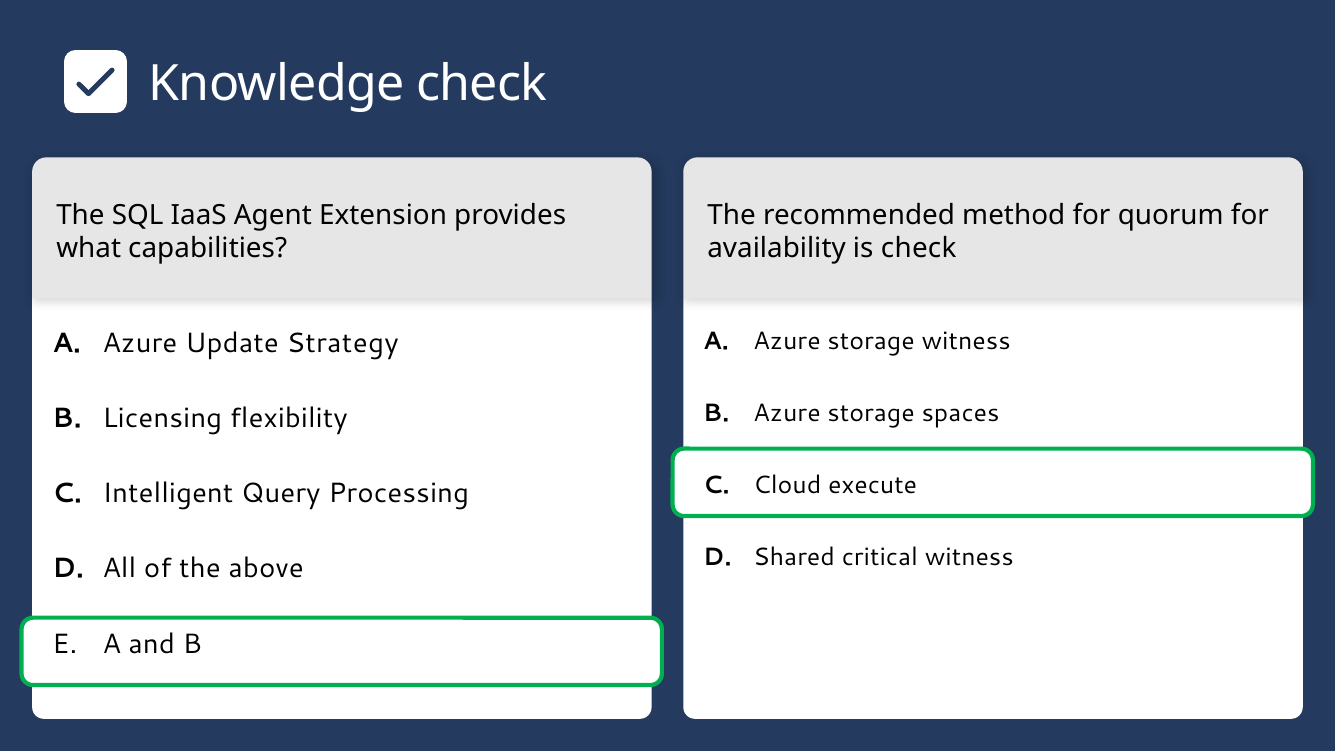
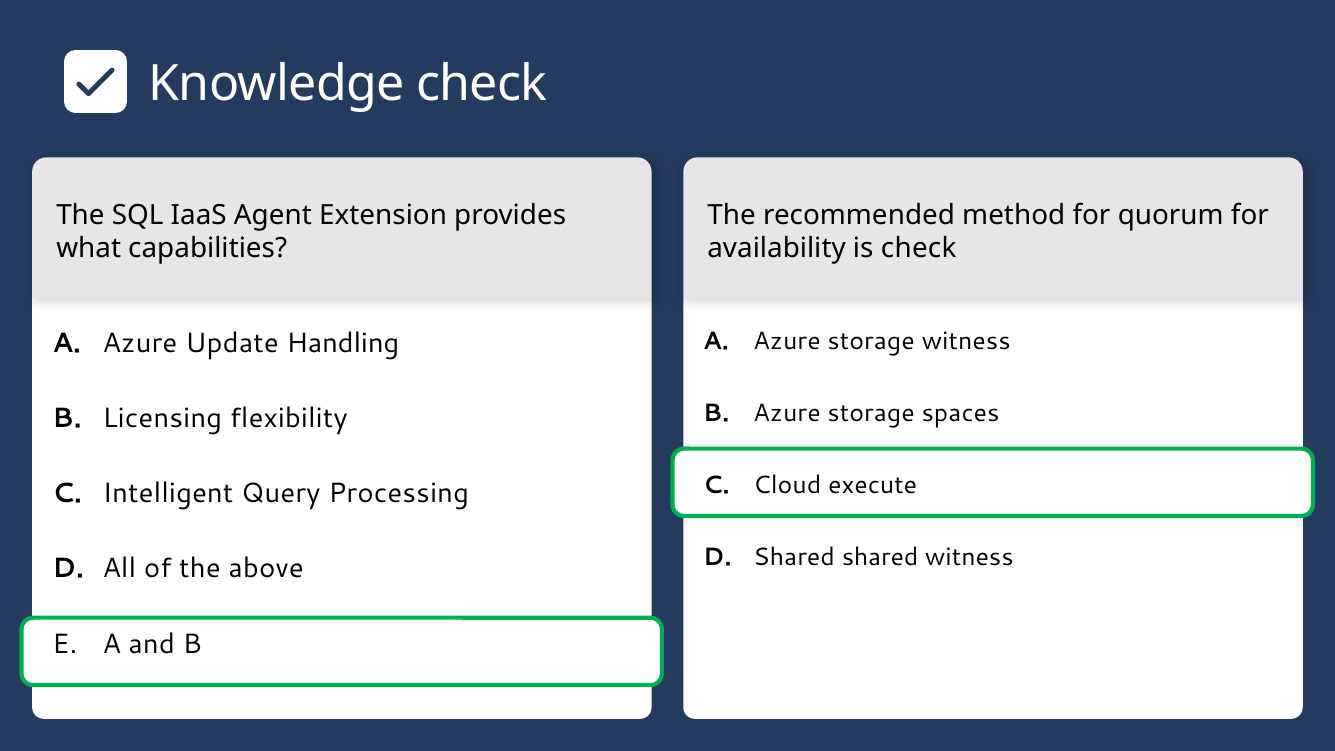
Strategy: Strategy -> Handling (343, 343)
critical: critical -> shared (880, 557)
